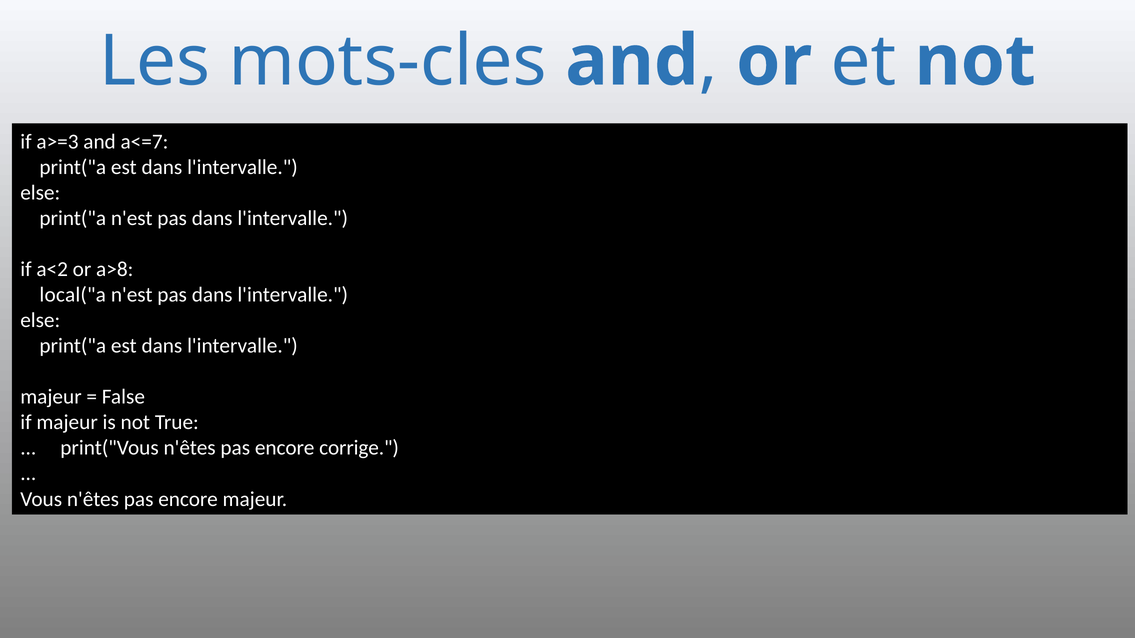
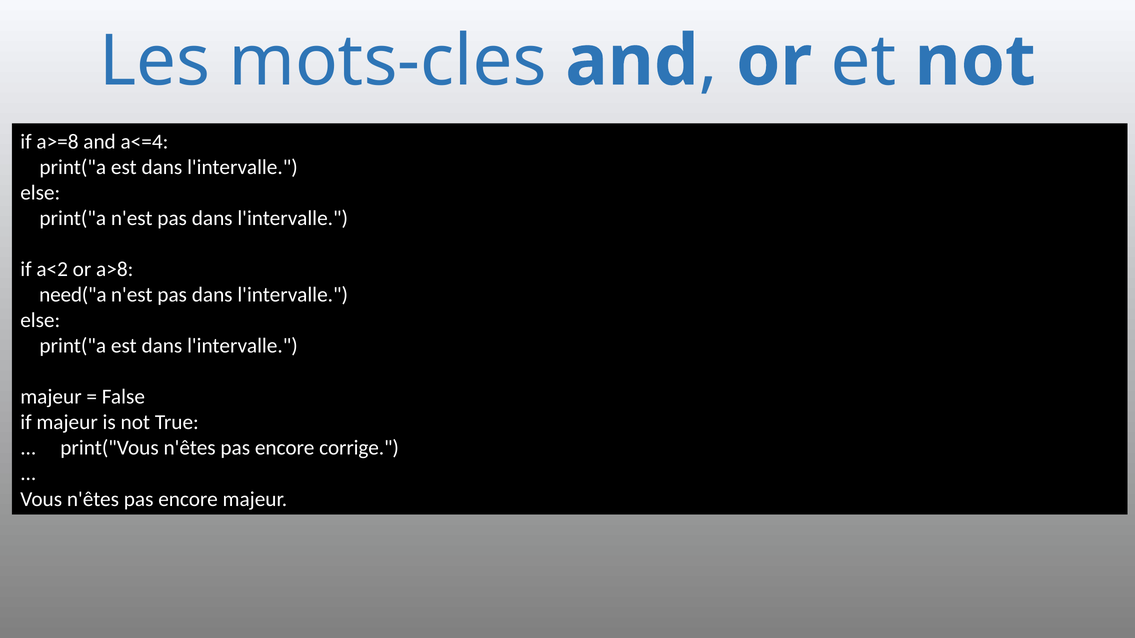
a>=3: a>=3 -> a>=8 (58, 142)
a<=7: a<=7 -> a<=4 (144, 142)
local("a: local("a -> need("a (73, 295)
